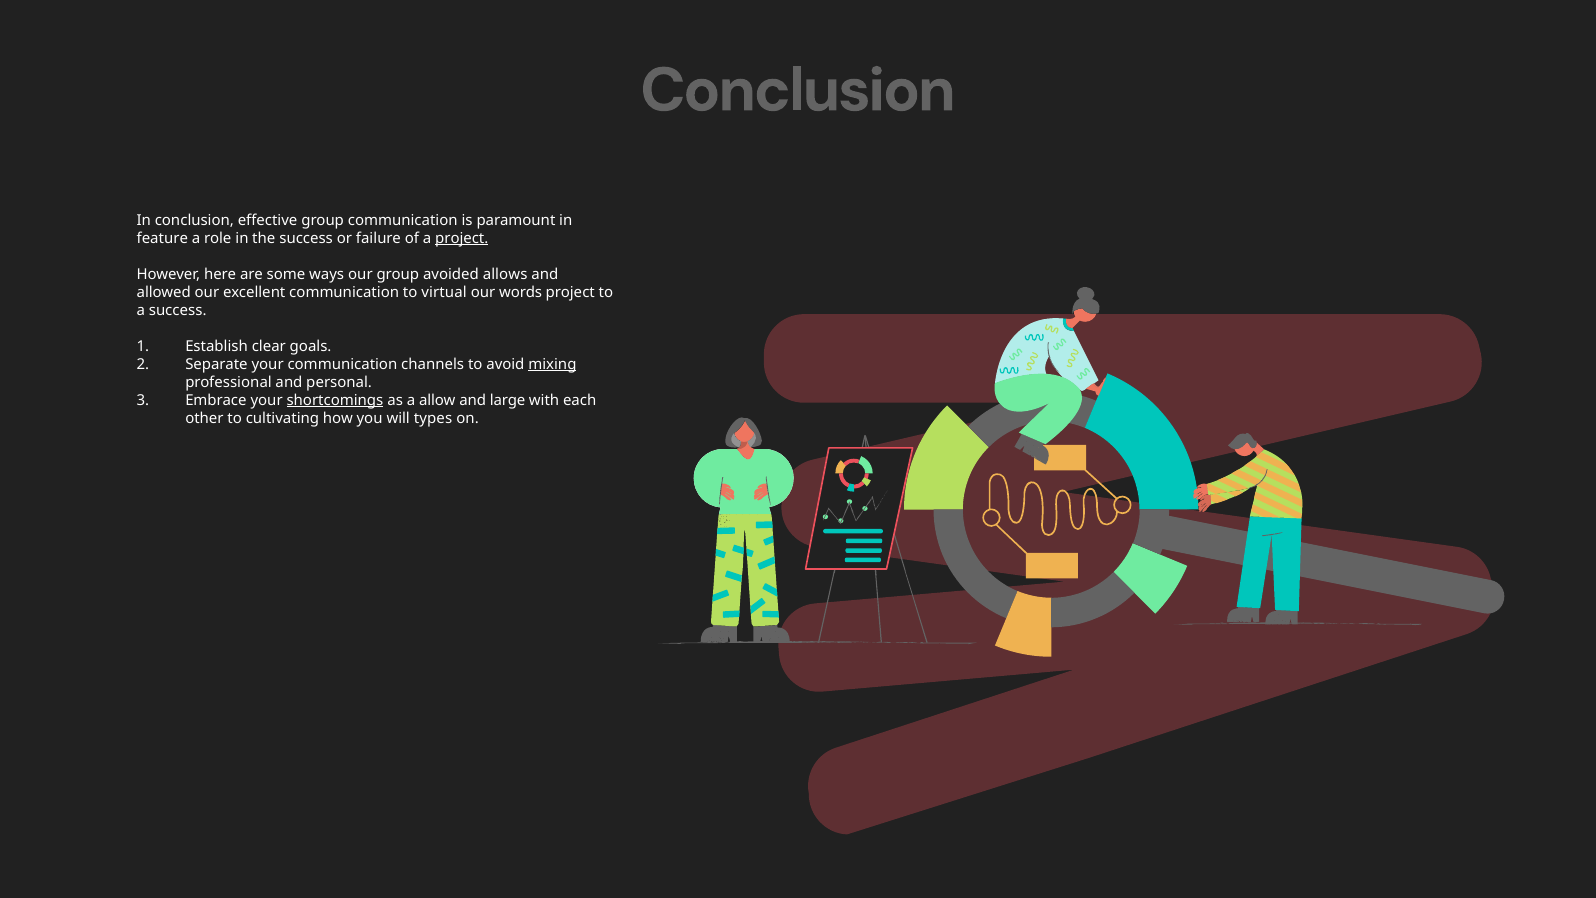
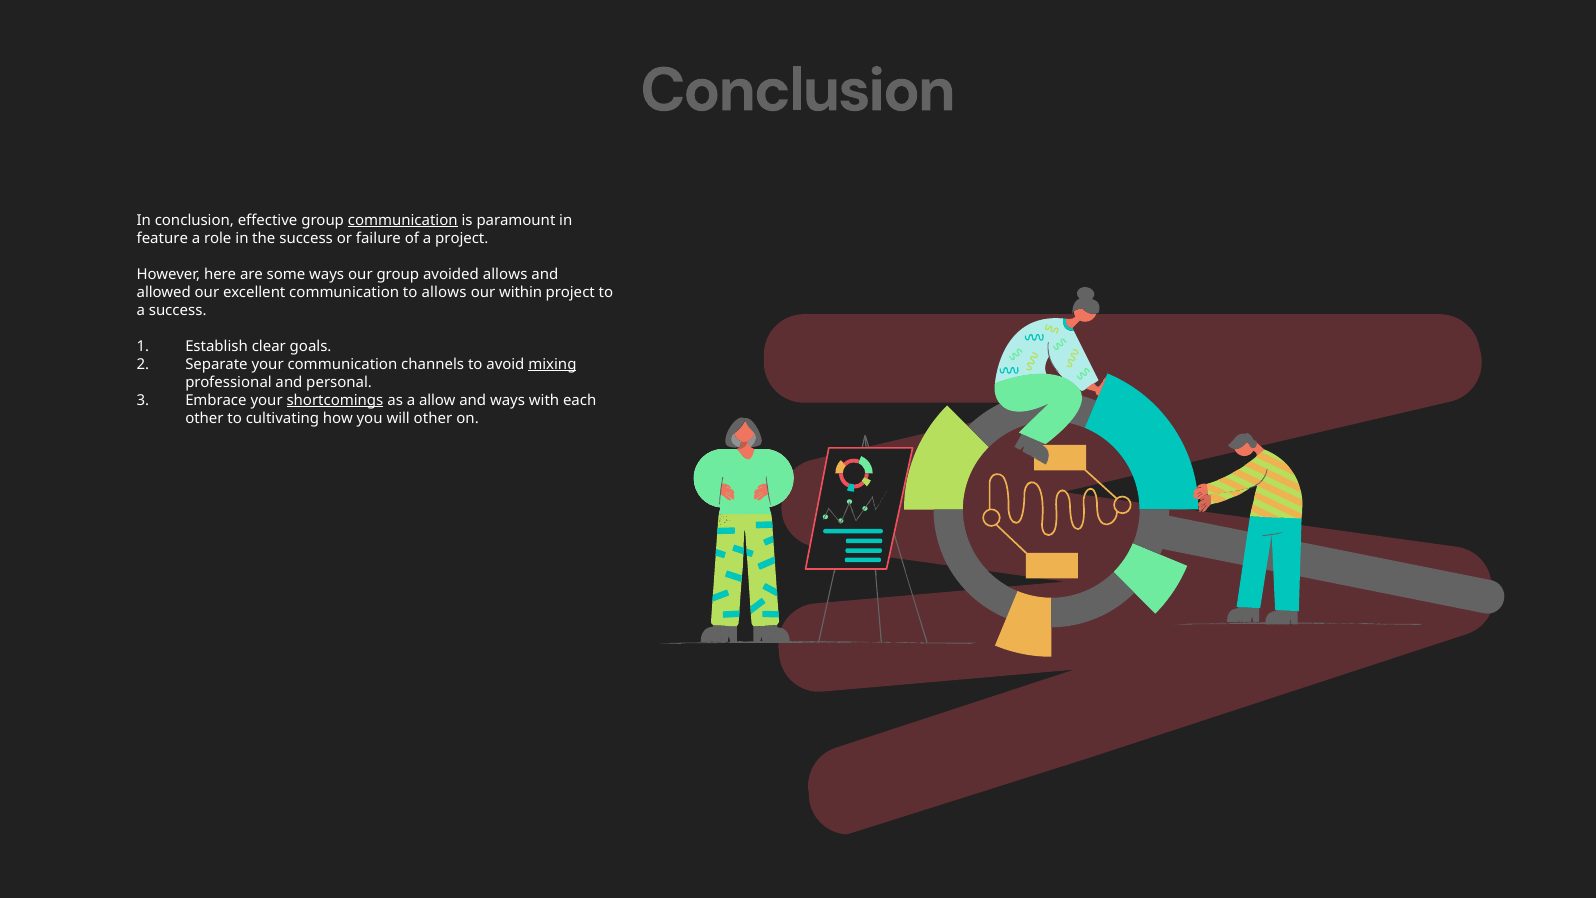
communication underline: none -> present (403, 220)
project underline: present -> none (462, 238)
to virtual: virtual -> allows (444, 292)
words: words -> within (521, 292)
and large: large -> ways (508, 400)
will types: types -> other (433, 418)
